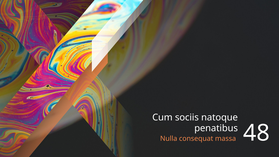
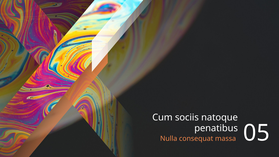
48: 48 -> 05 (256, 133)
